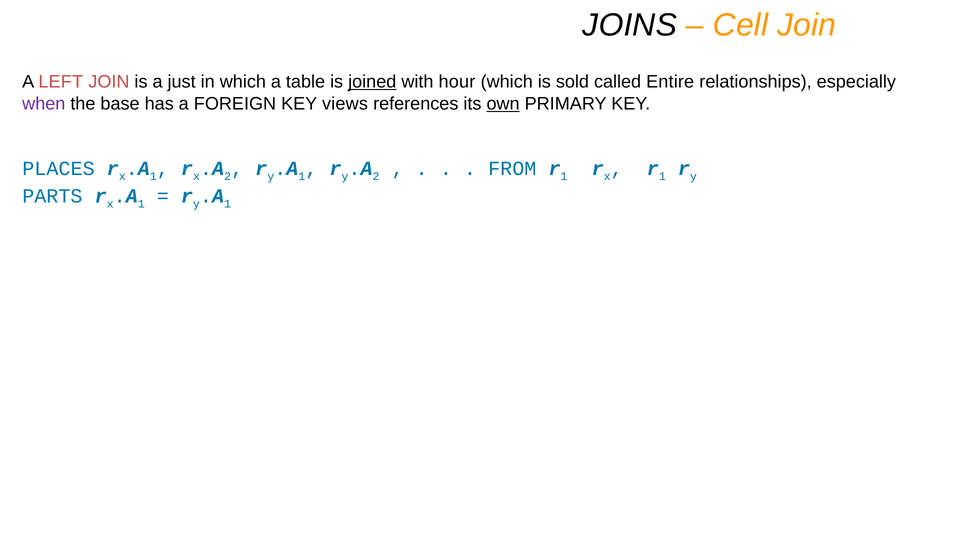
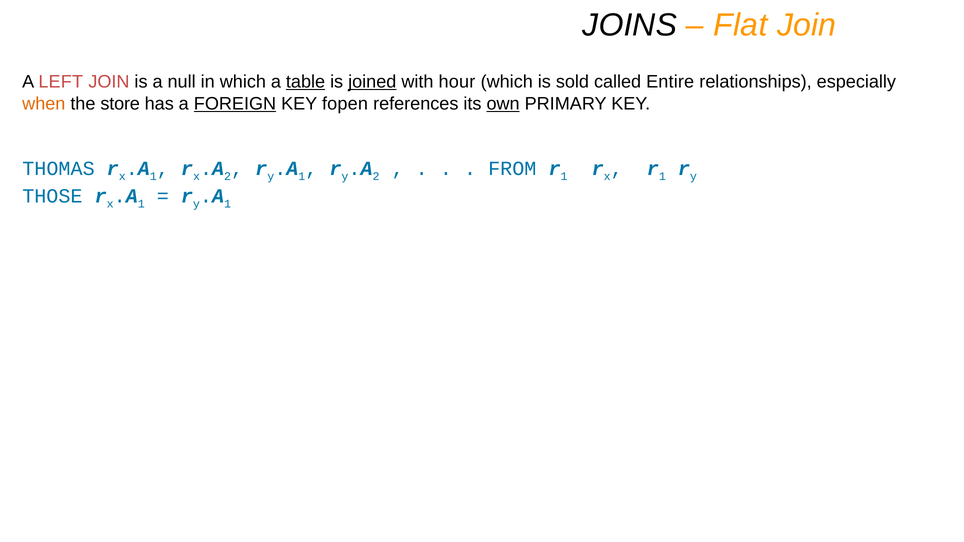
Cell: Cell -> Flat (740, 25)
just: just -> null (182, 82)
table underline: none -> present (306, 82)
when colour: purple -> orange (44, 104)
base: base -> store (120, 104)
FOREIGN underline: none -> present (235, 104)
views: views -> fopen (345, 104)
PLACES: PLACES -> THOMAS (58, 169)
PARTS: PARTS -> THOSE (52, 196)
